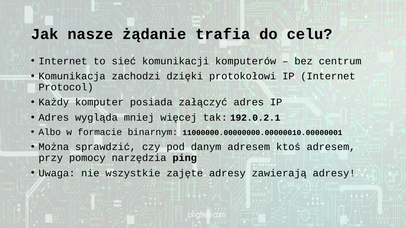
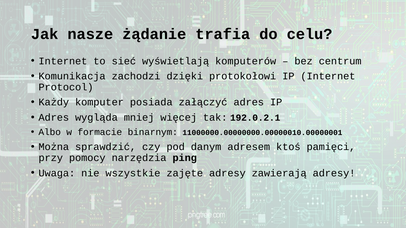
komunikacji: komunikacji -> wyświetlają (176, 61)
ktoś adresem: adresem -> pamięci (331, 147)
